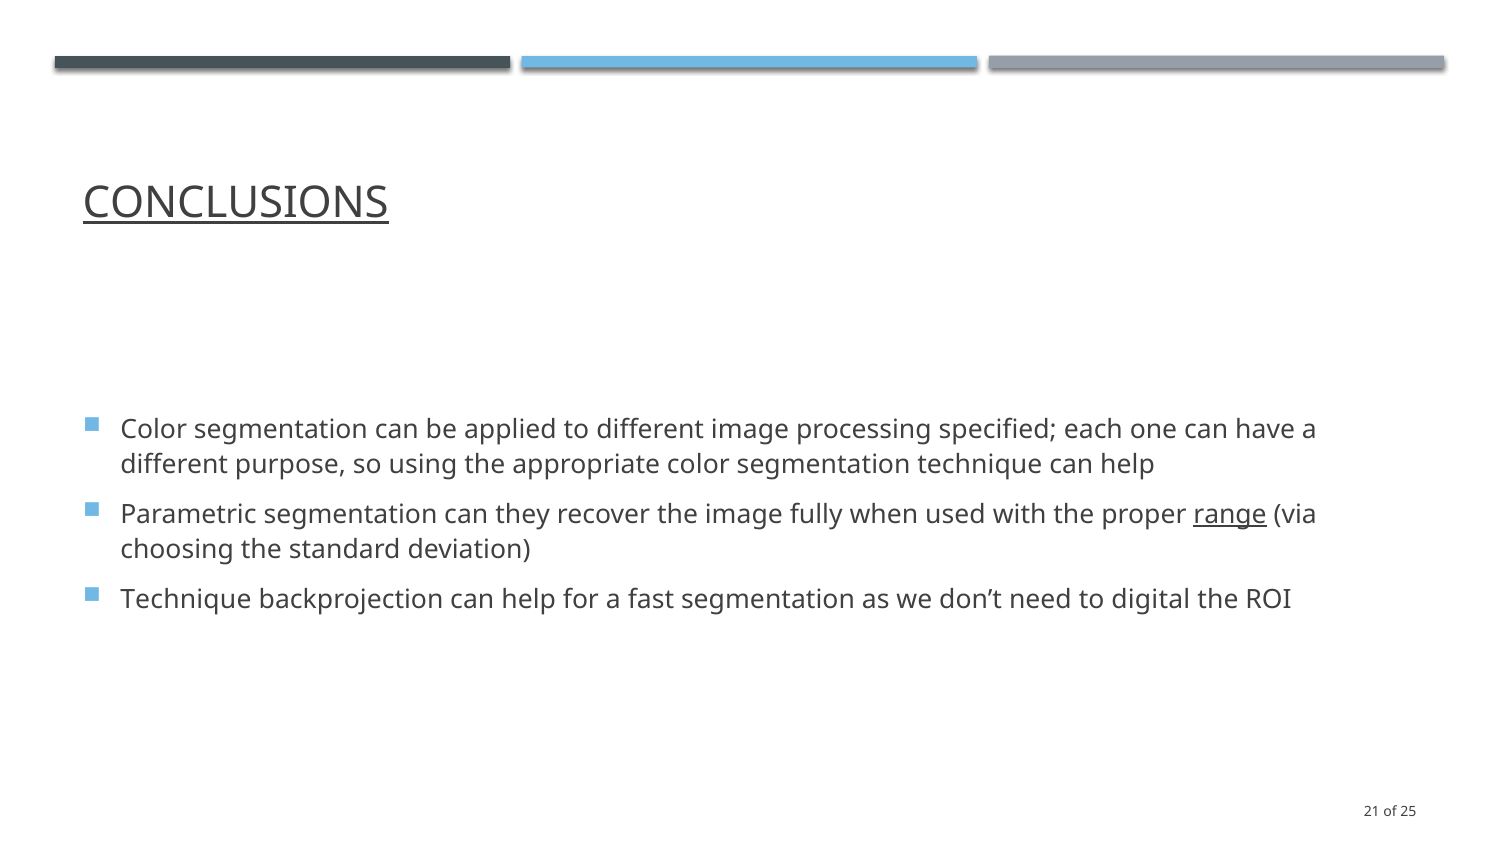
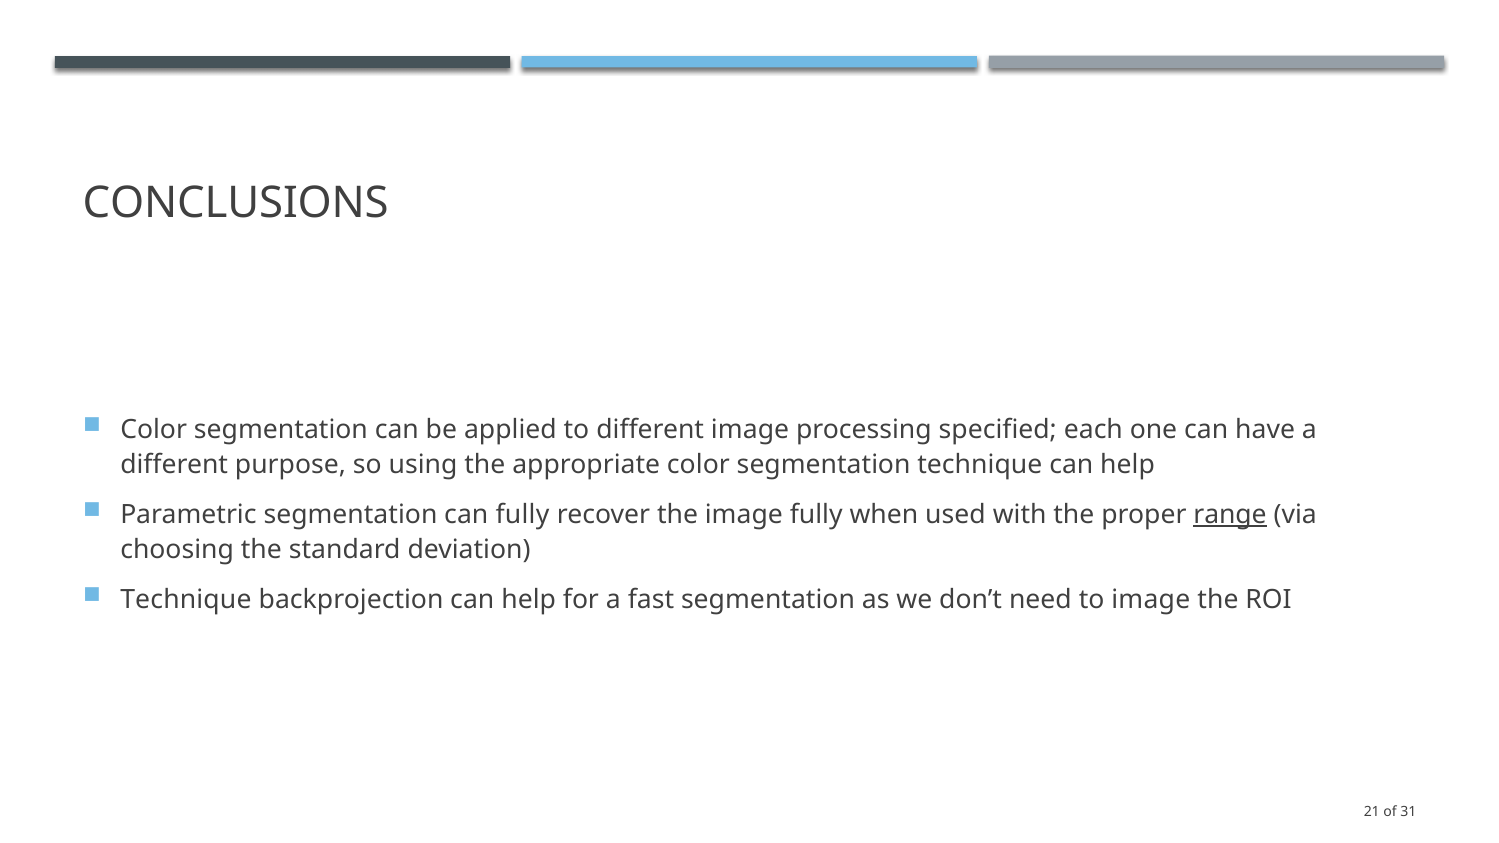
CONCLUSIONS underline: present -> none (236, 204)
can they: they -> fully (522, 515)
to digital: digital -> image (1151, 599)
25: 25 -> 31 (1408, 812)
